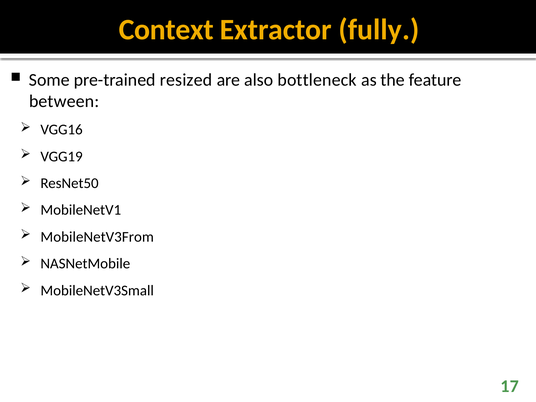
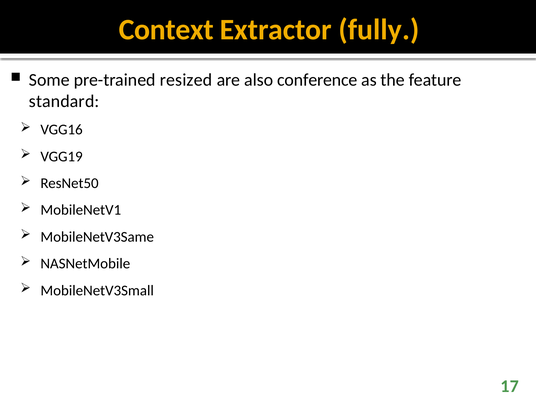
bottleneck: bottleneck -> conference (317, 80)
between: between -> standard (64, 101)
MobileNetV3From: MobileNetV3From -> MobileNetV3Same (97, 237)
